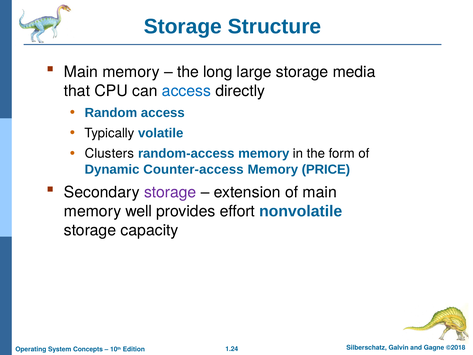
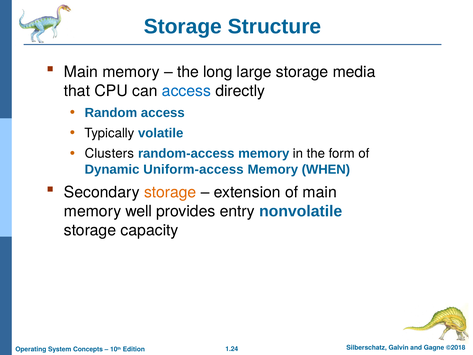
Counter-access: Counter-access -> Uniform-access (193, 169)
PRICE: PRICE -> WHEN (326, 169)
storage colour: purple -> orange (170, 192)
effort: effort -> entry (237, 211)
